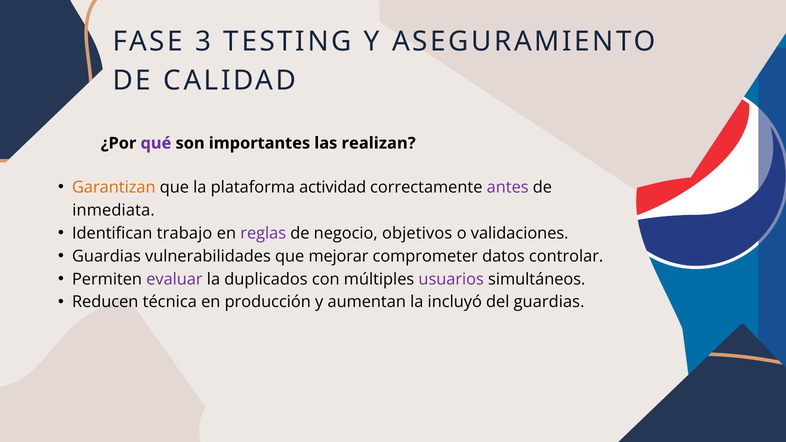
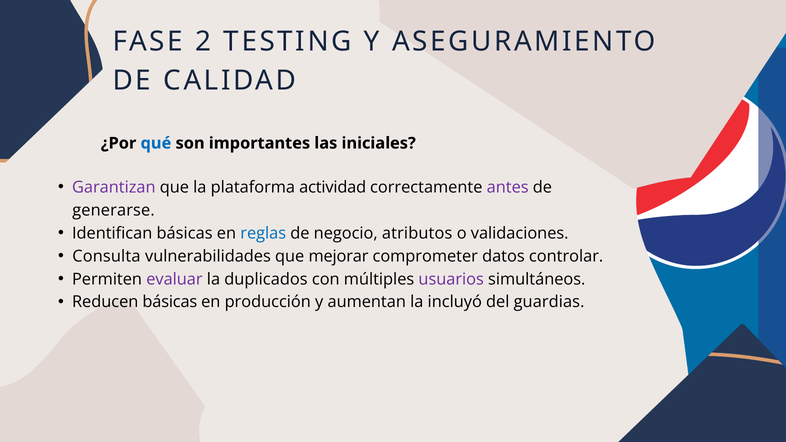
3: 3 -> 2 (203, 41)
qué colour: purple -> blue (156, 143)
realizan: realizan -> iniciales (379, 143)
Garantizan colour: orange -> purple (114, 187)
inmediata: inmediata -> generarse (113, 210)
Identifican trabajo: trabajo -> básicas (185, 233)
reglas colour: purple -> blue (263, 233)
objetivos: objetivos -> atributos (417, 233)
Guardias: Guardias -> Consulta (106, 256)
Reducen técnica: técnica -> básicas (170, 302)
